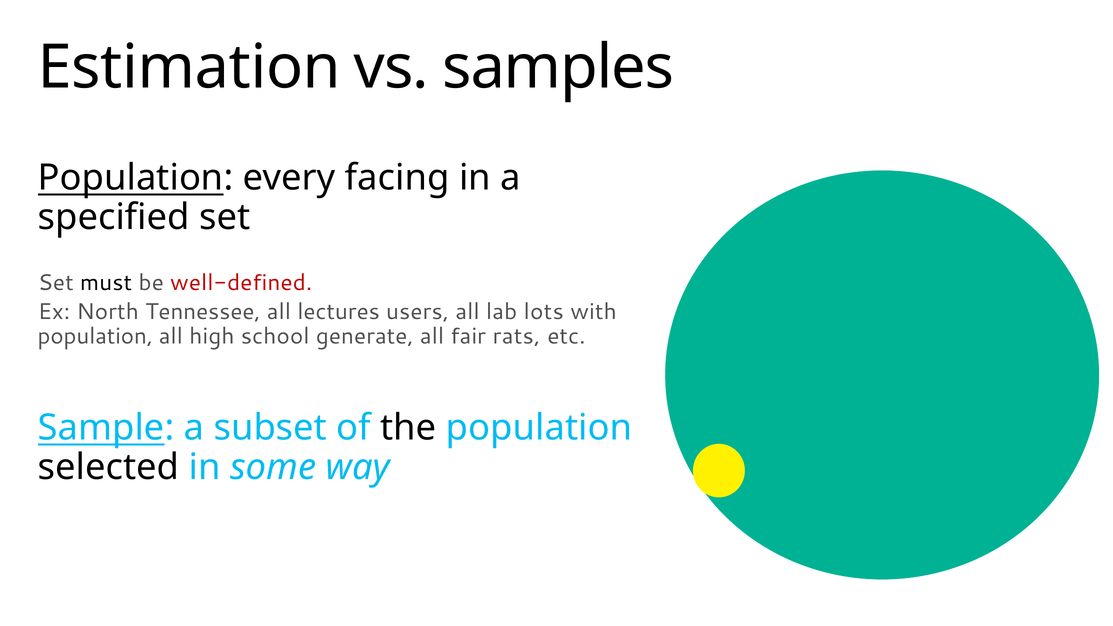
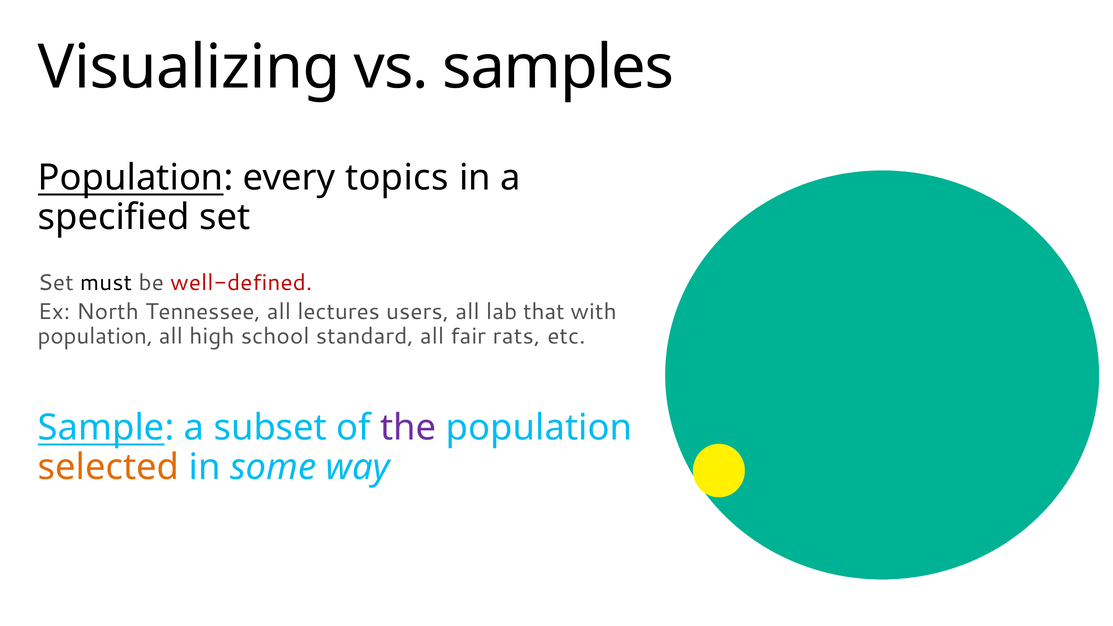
Estimation: Estimation -> Visualizing (189, 68)
facing: facing -> topics (397, 178)
lots: lots -> that (544, 312)
generate: generate -> standard (365, 336)
the colour: black -> purple (408, 428)
selected colour: black -> orange (109, 467)
